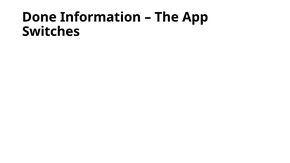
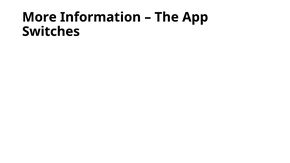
Done: Done -> More (39, 17)
